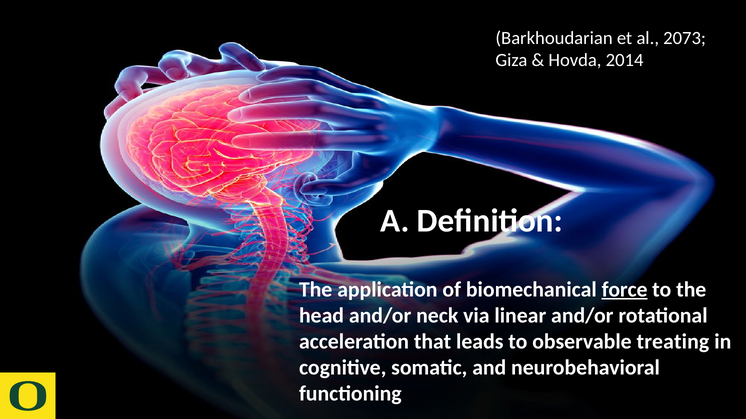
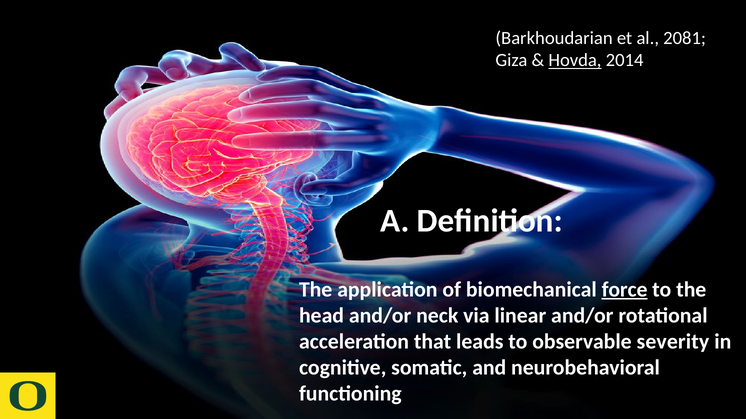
2073: 2073 -> 2081 (685, 38)
Hovda underline: none -> present (575, 60)
treating: treating -> severity (673, 342)
